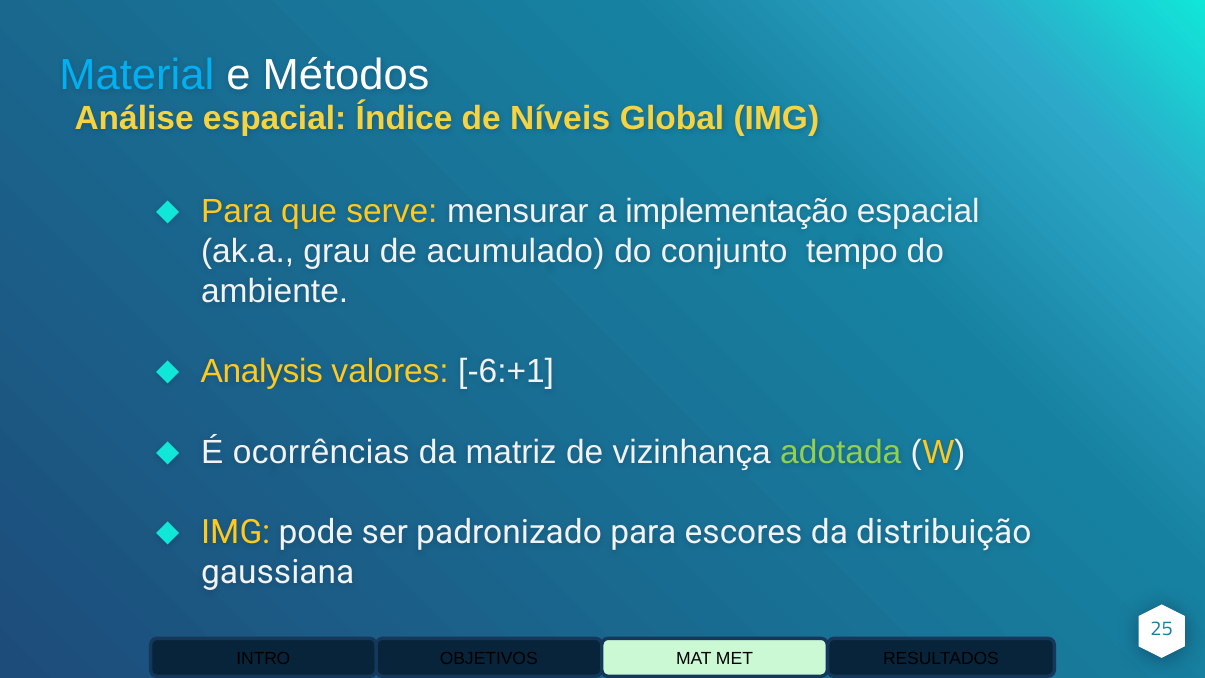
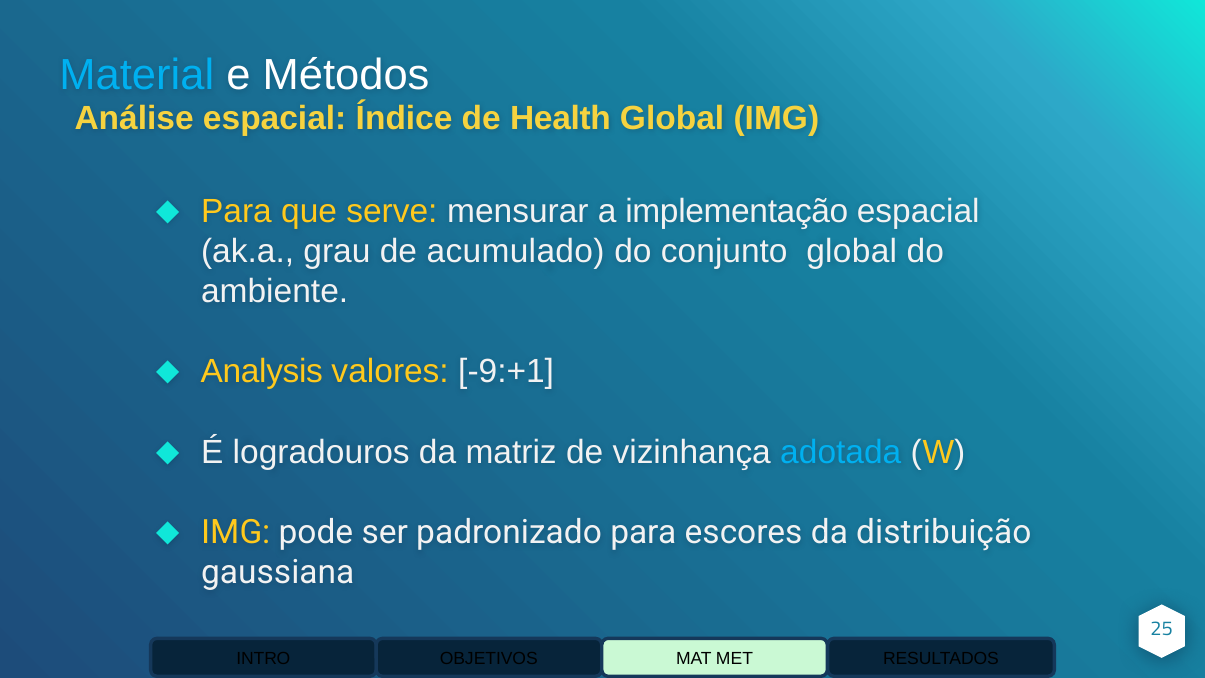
Níveis: Níveis -> Health (560, 119)
conjunto tempo: tempo -> global (852, 251)
-6:+1: -6:+1 -> -9:+1 (506, 372)
ocorrências: ocorrências -> logradouros (321, 452)
adotada colour: light green -> light blue (841, 452)
